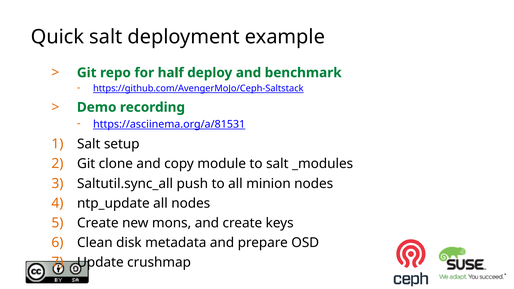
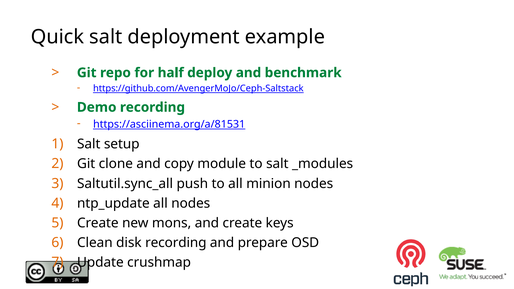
disk metadata: metadata -> recording (176, 243)
